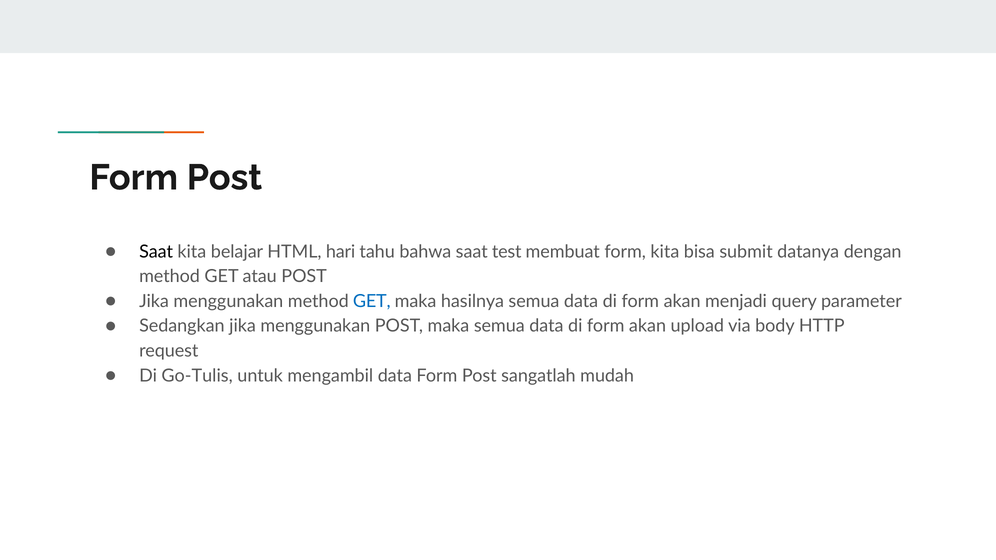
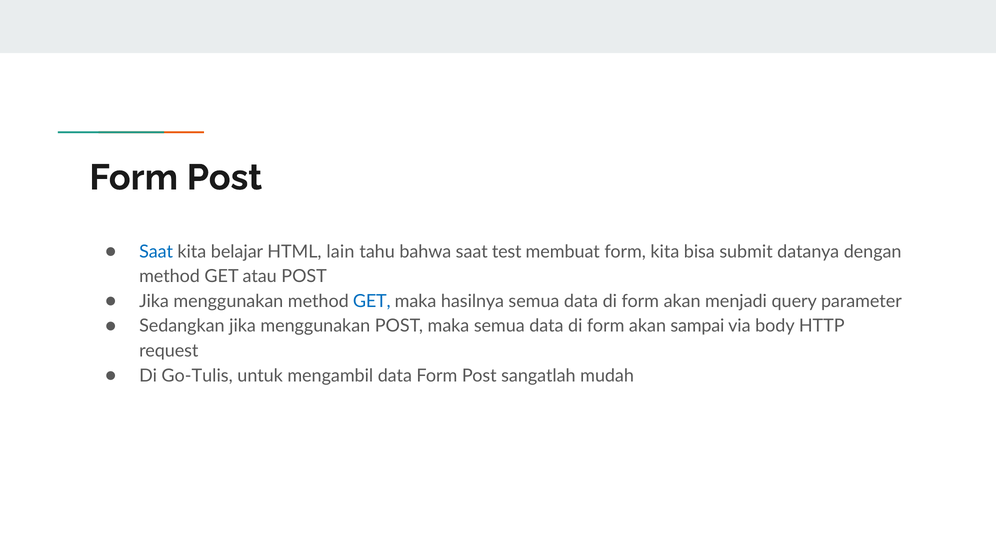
Saat colour: black -> blue (156, 252)
hari: hari -> lain (340, 252)
upload: upload -> sampai (697, 326)
